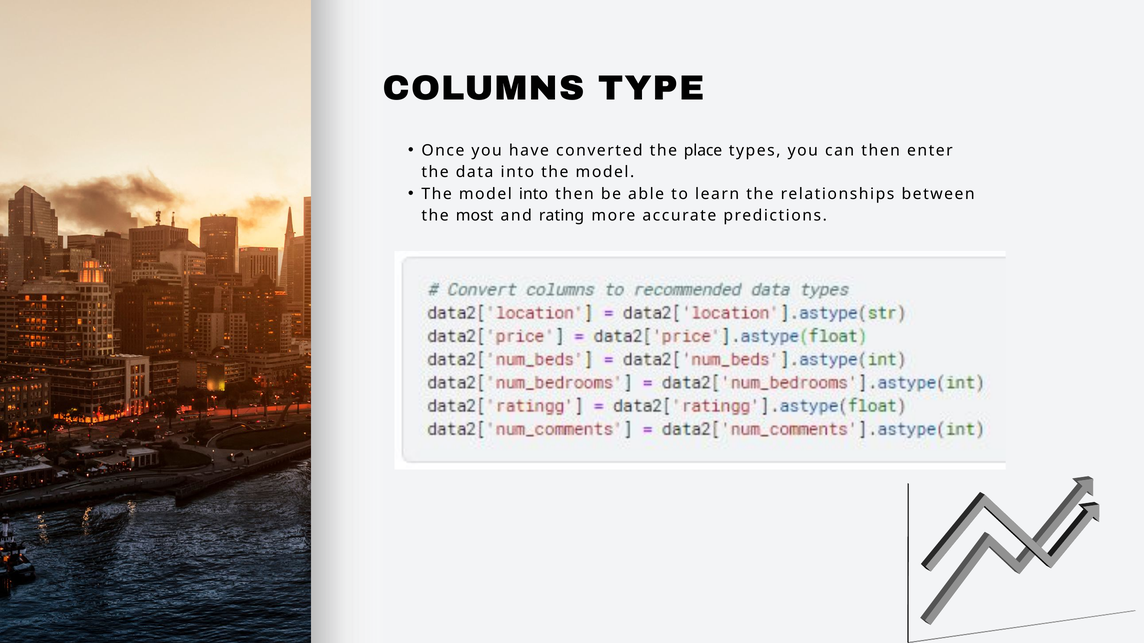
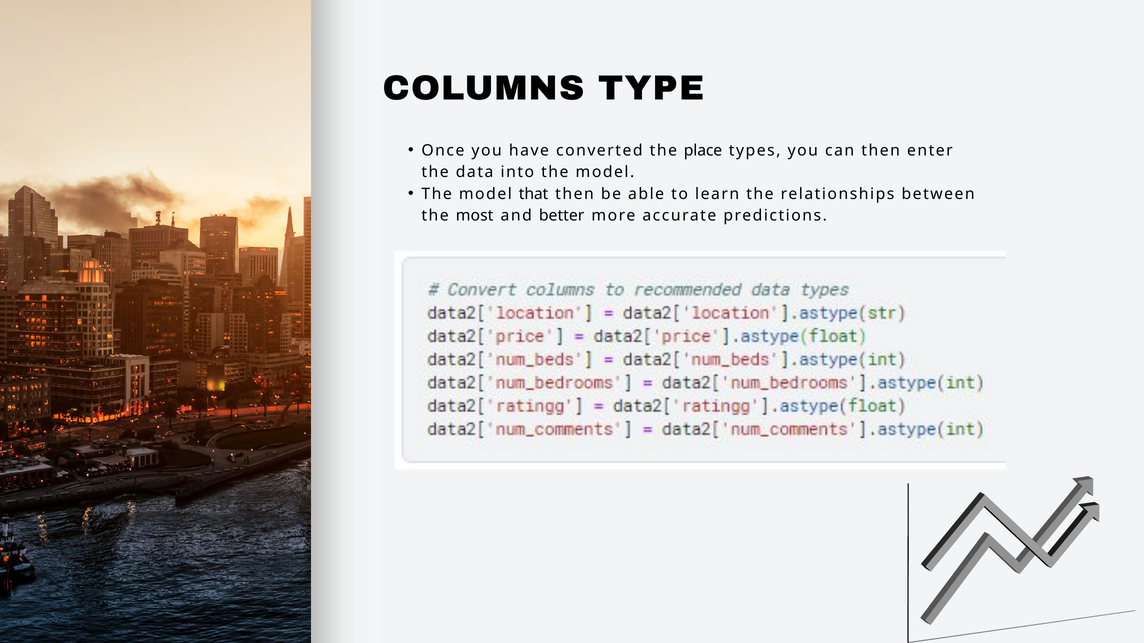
model into: into -> that (534, 194)
rating: rating -> better (562, 216)
